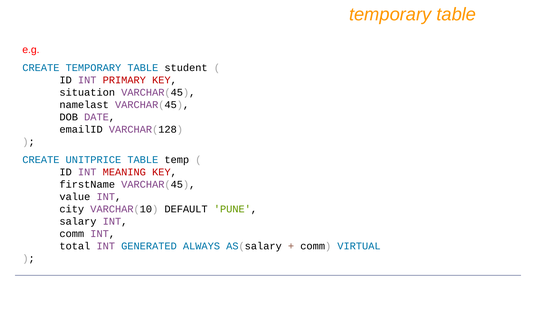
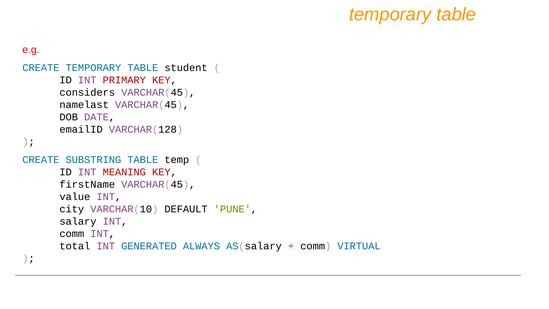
situation: situation -> considers (87, 92)
UNITPRICE: UNITPRICE -> SUBSTRING (93, 160)
